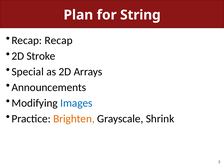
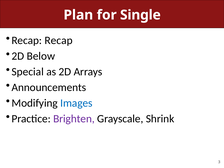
String: String -> Single (140, 15)
Stroke: Stroke -> Below (41, 56)
Brighten colour: orange -> purple (74, 119)
